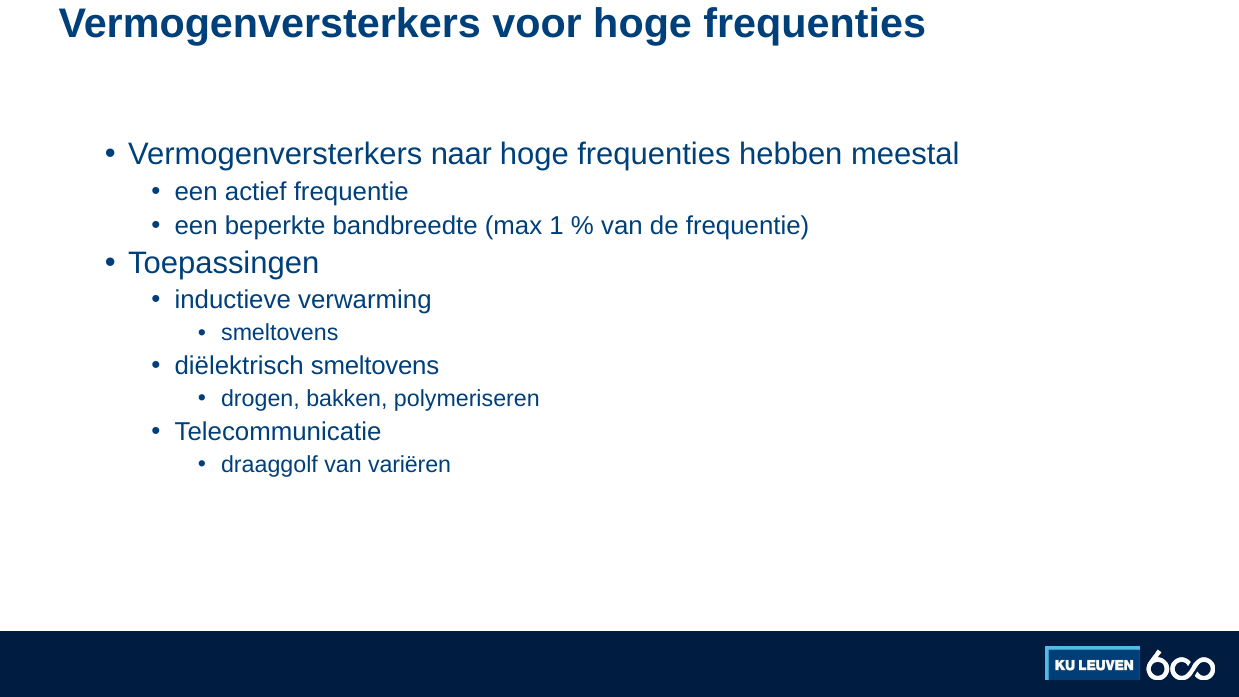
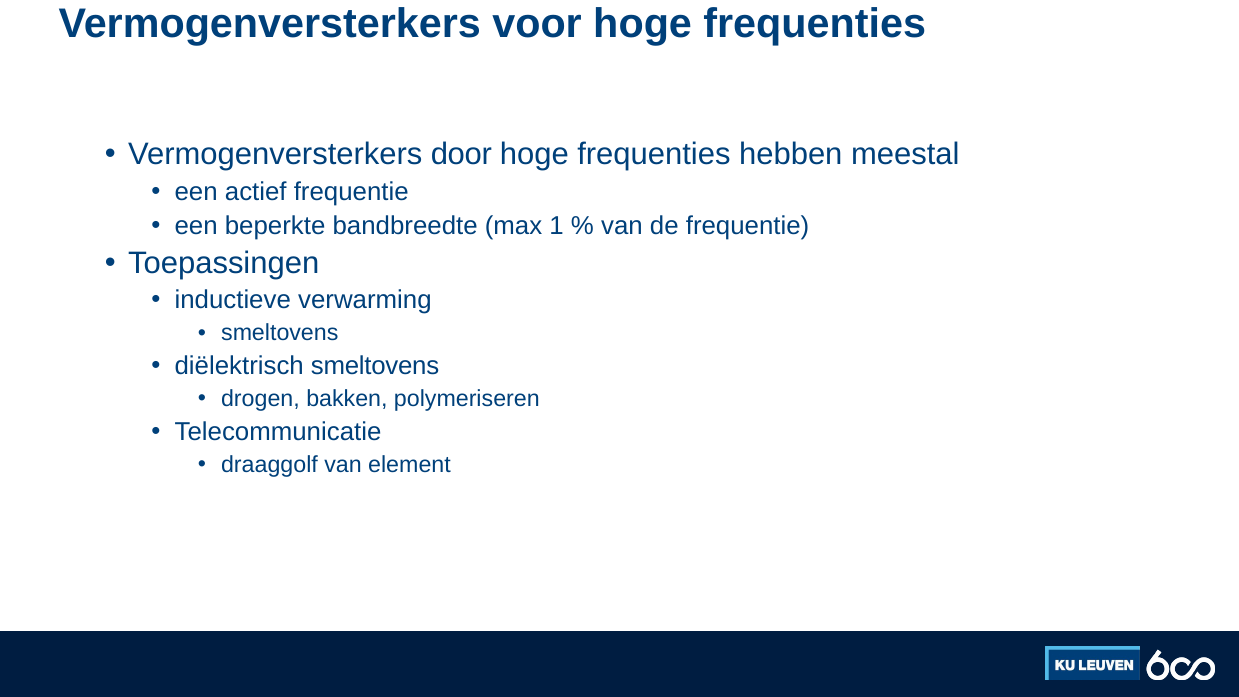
naar: naar -> door (461, 155)
variëren: variëren -> element (409, 465)
